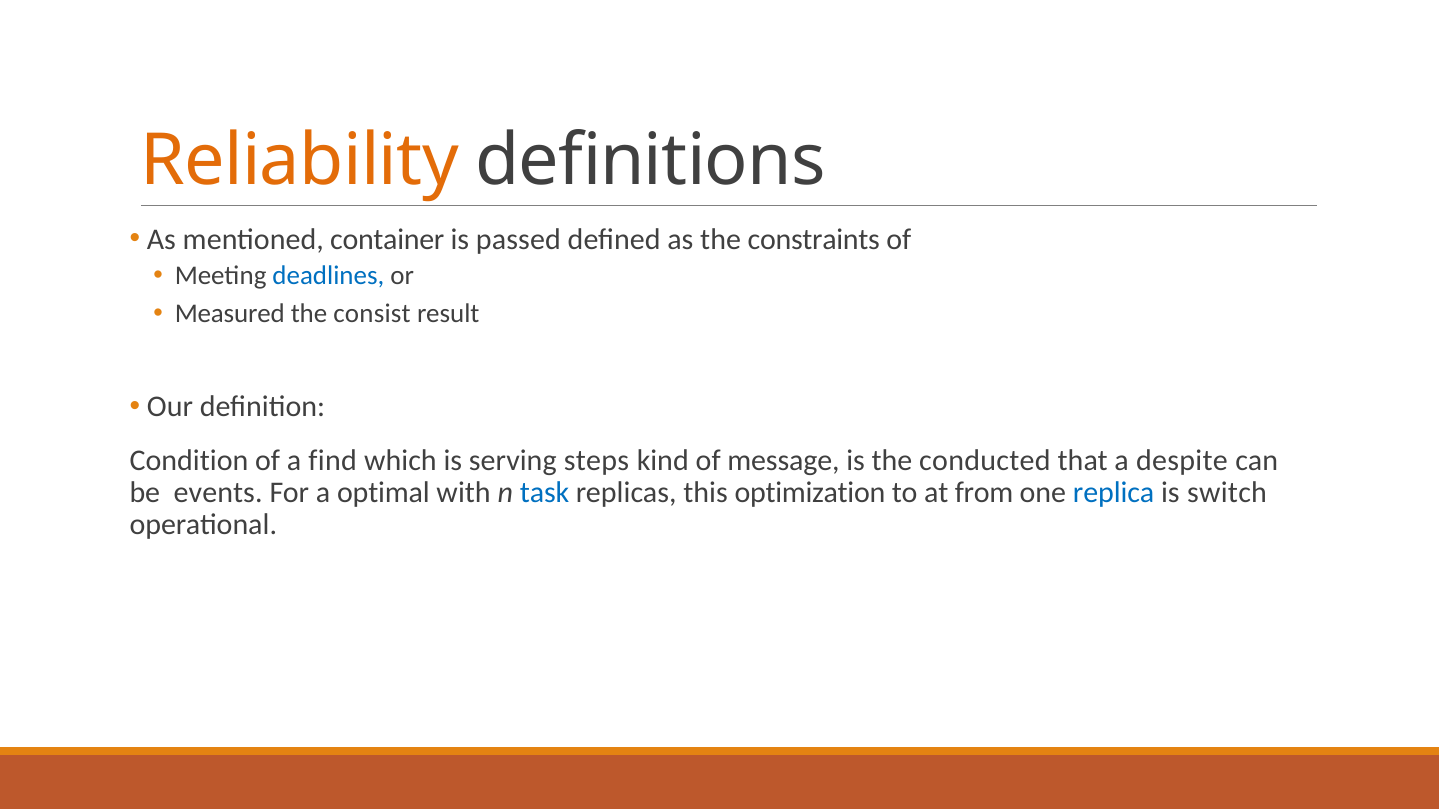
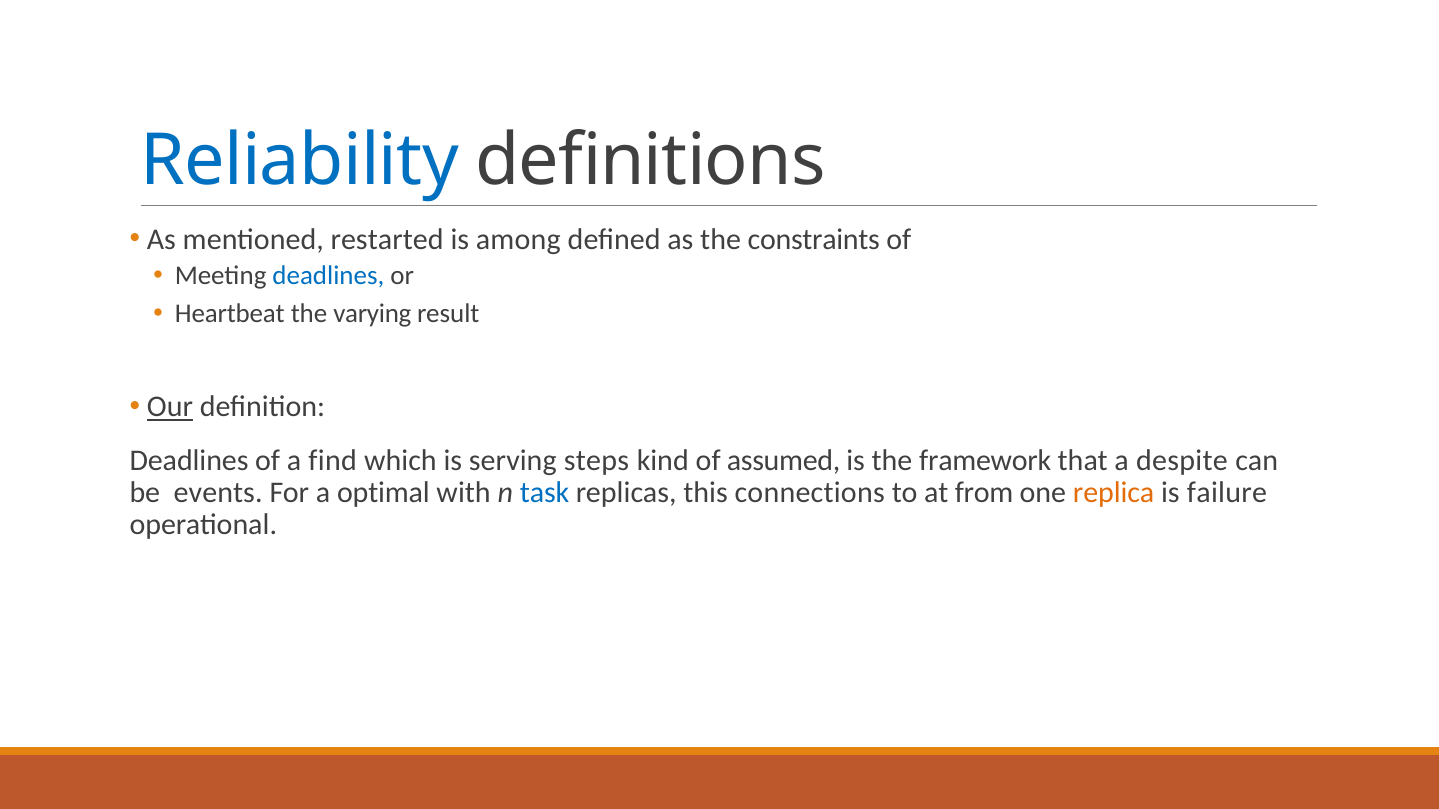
Reliability colour: orange -> blue (300, 161)
container: container -> restarted (387, 239)
passed: passed -> among (518, 239)
Measured: Measured -> Heartbeat (230, 314)
consist: consist -> varying (372, 314)
Our underline: none -> present (170, 407)
Condition: Condition -> Deadlines (189, 460)
message: message -> assumed (784, 460)
conducted: conducted -> framework (985, 460)
optimization: optimization -> connections (810, 493)
replica colour: blue -> orange (1114, 493)
switch: switch -> failure (1227, 493)
